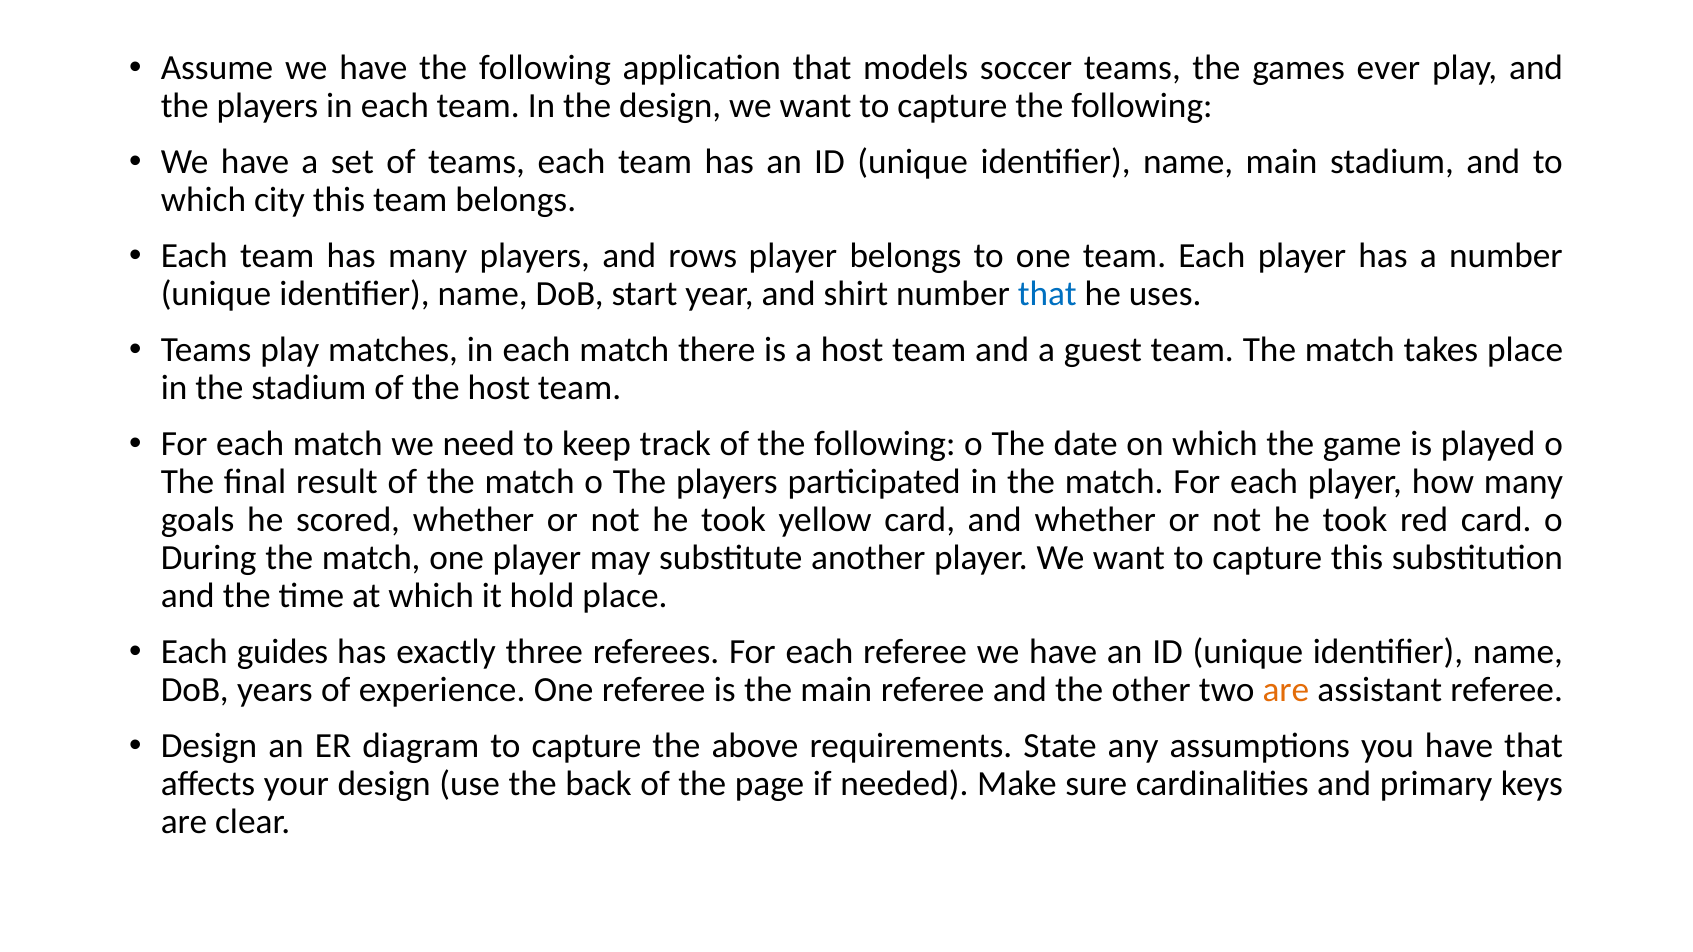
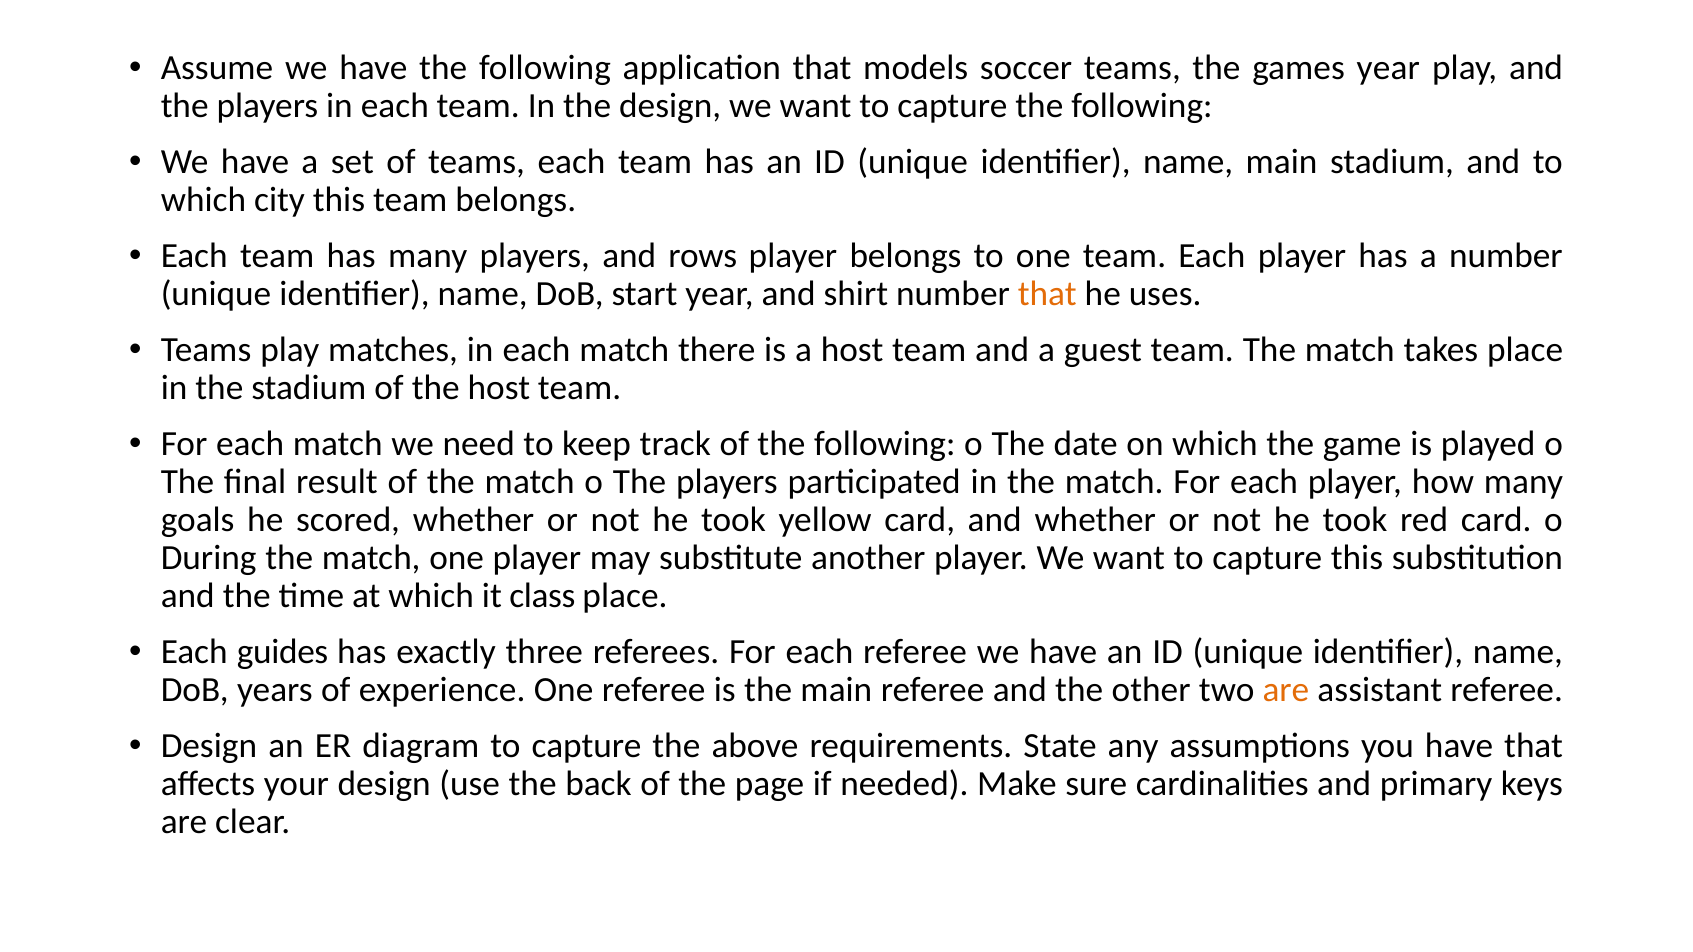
games ever: ever -> year (1388, 68)
that colour: blue -> orange (1047, 294)
hold: hold -> class (542, 597)
